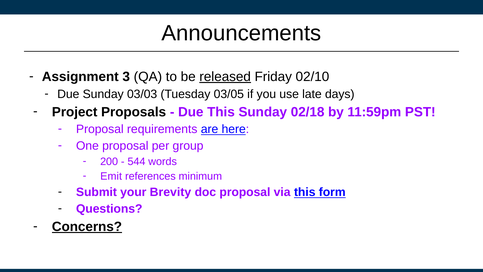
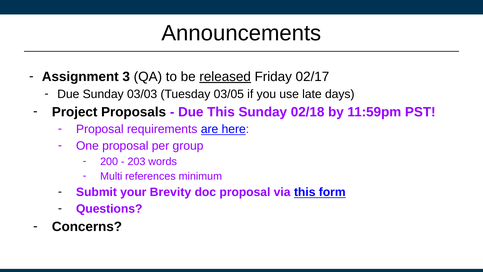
02/10: 02/10 -> 02/17 (312, 77)
544: 544 -> 203 (136, 161)
Emit: Emit -> Multi (111, 176)
Concerns underline: present -> none (87, 227)
